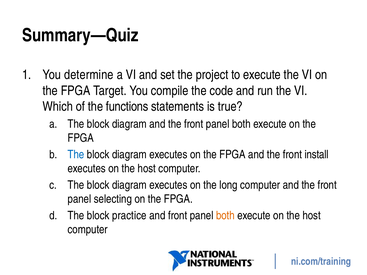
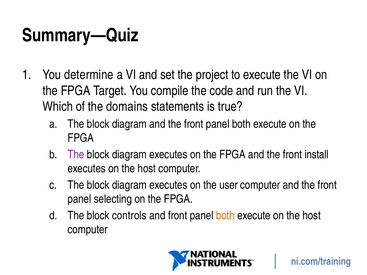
functions: functions -> domains (127, 107)
The colour: blue -> purple (76, 155)
long: long -> user (229, 185)
practice: practice -> controls (129, 216)
